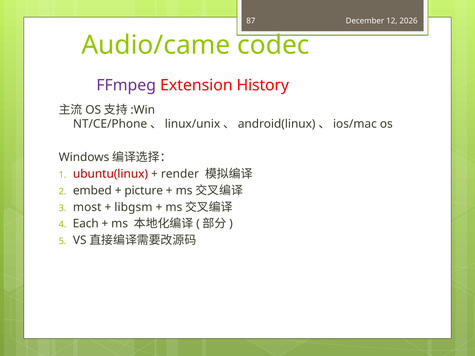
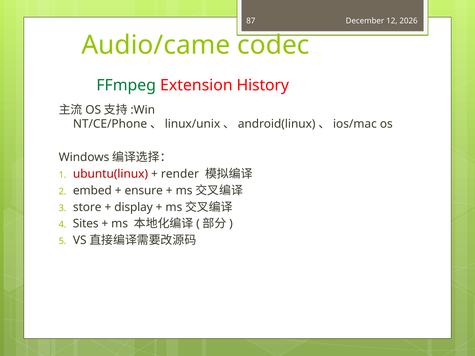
FFmpeg colour: purple -> green (126, 85)
picture: picture -> ensure (144, 191)
most: most -> store (87, 207)
libgsm: libgsm -> display (134, 207)
Each: Each -> Sites (86, 224)
